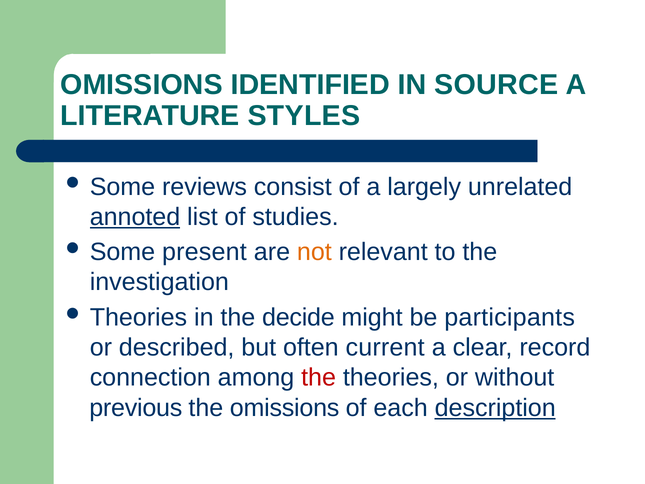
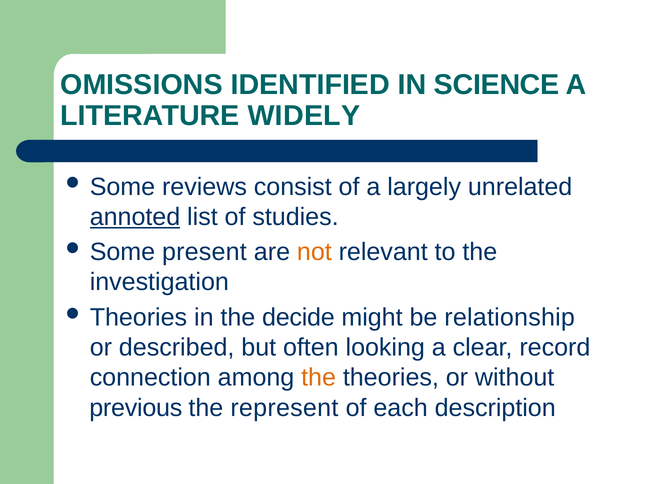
SOURCE: SOURCE -> SCIENCE (497, 84)
STYLES: STYLES -> WIDELY (304, 115)
participants: participants -> relationship (510, 317)
current: current -> looking (385, 347)
the colour: red -> orange (319, 377)
the omissions: omissions -> represent (284, 408)
description underline: present -> none (495, 408)
